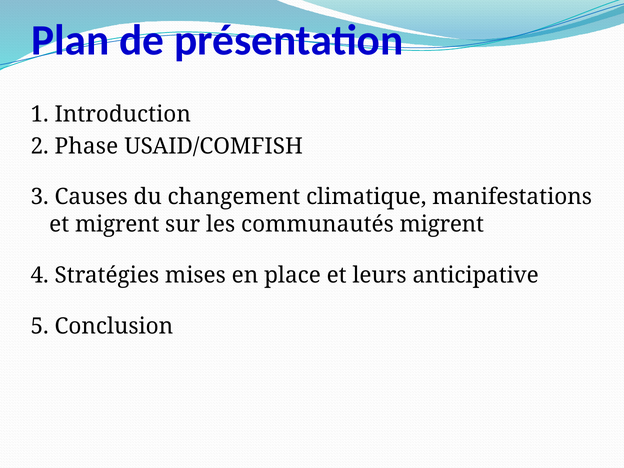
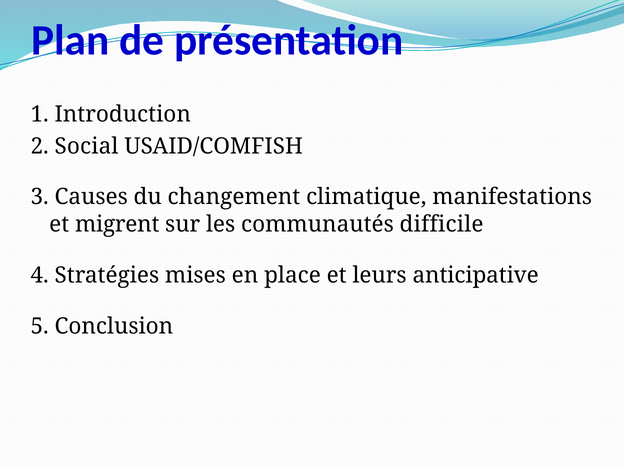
Phase: Phase -> Social (86, 146)
communautés migrent: migrent -> difficile (442, 224)
